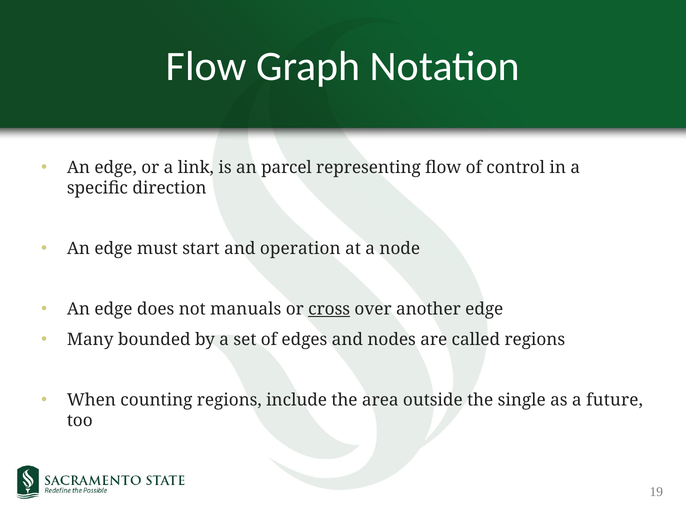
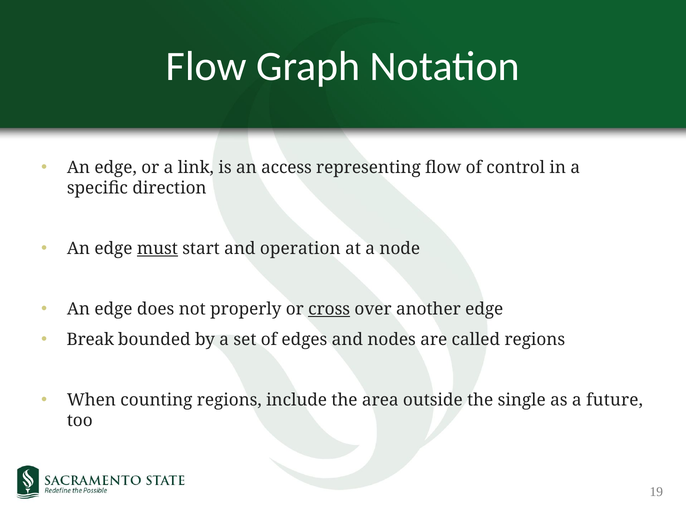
parcel: parcel -> access (286, 168)
must underline: none -> present (157, 249)
manuals: manuals -> properly (246, 310)
Many: Many -> Break (90, 340)
